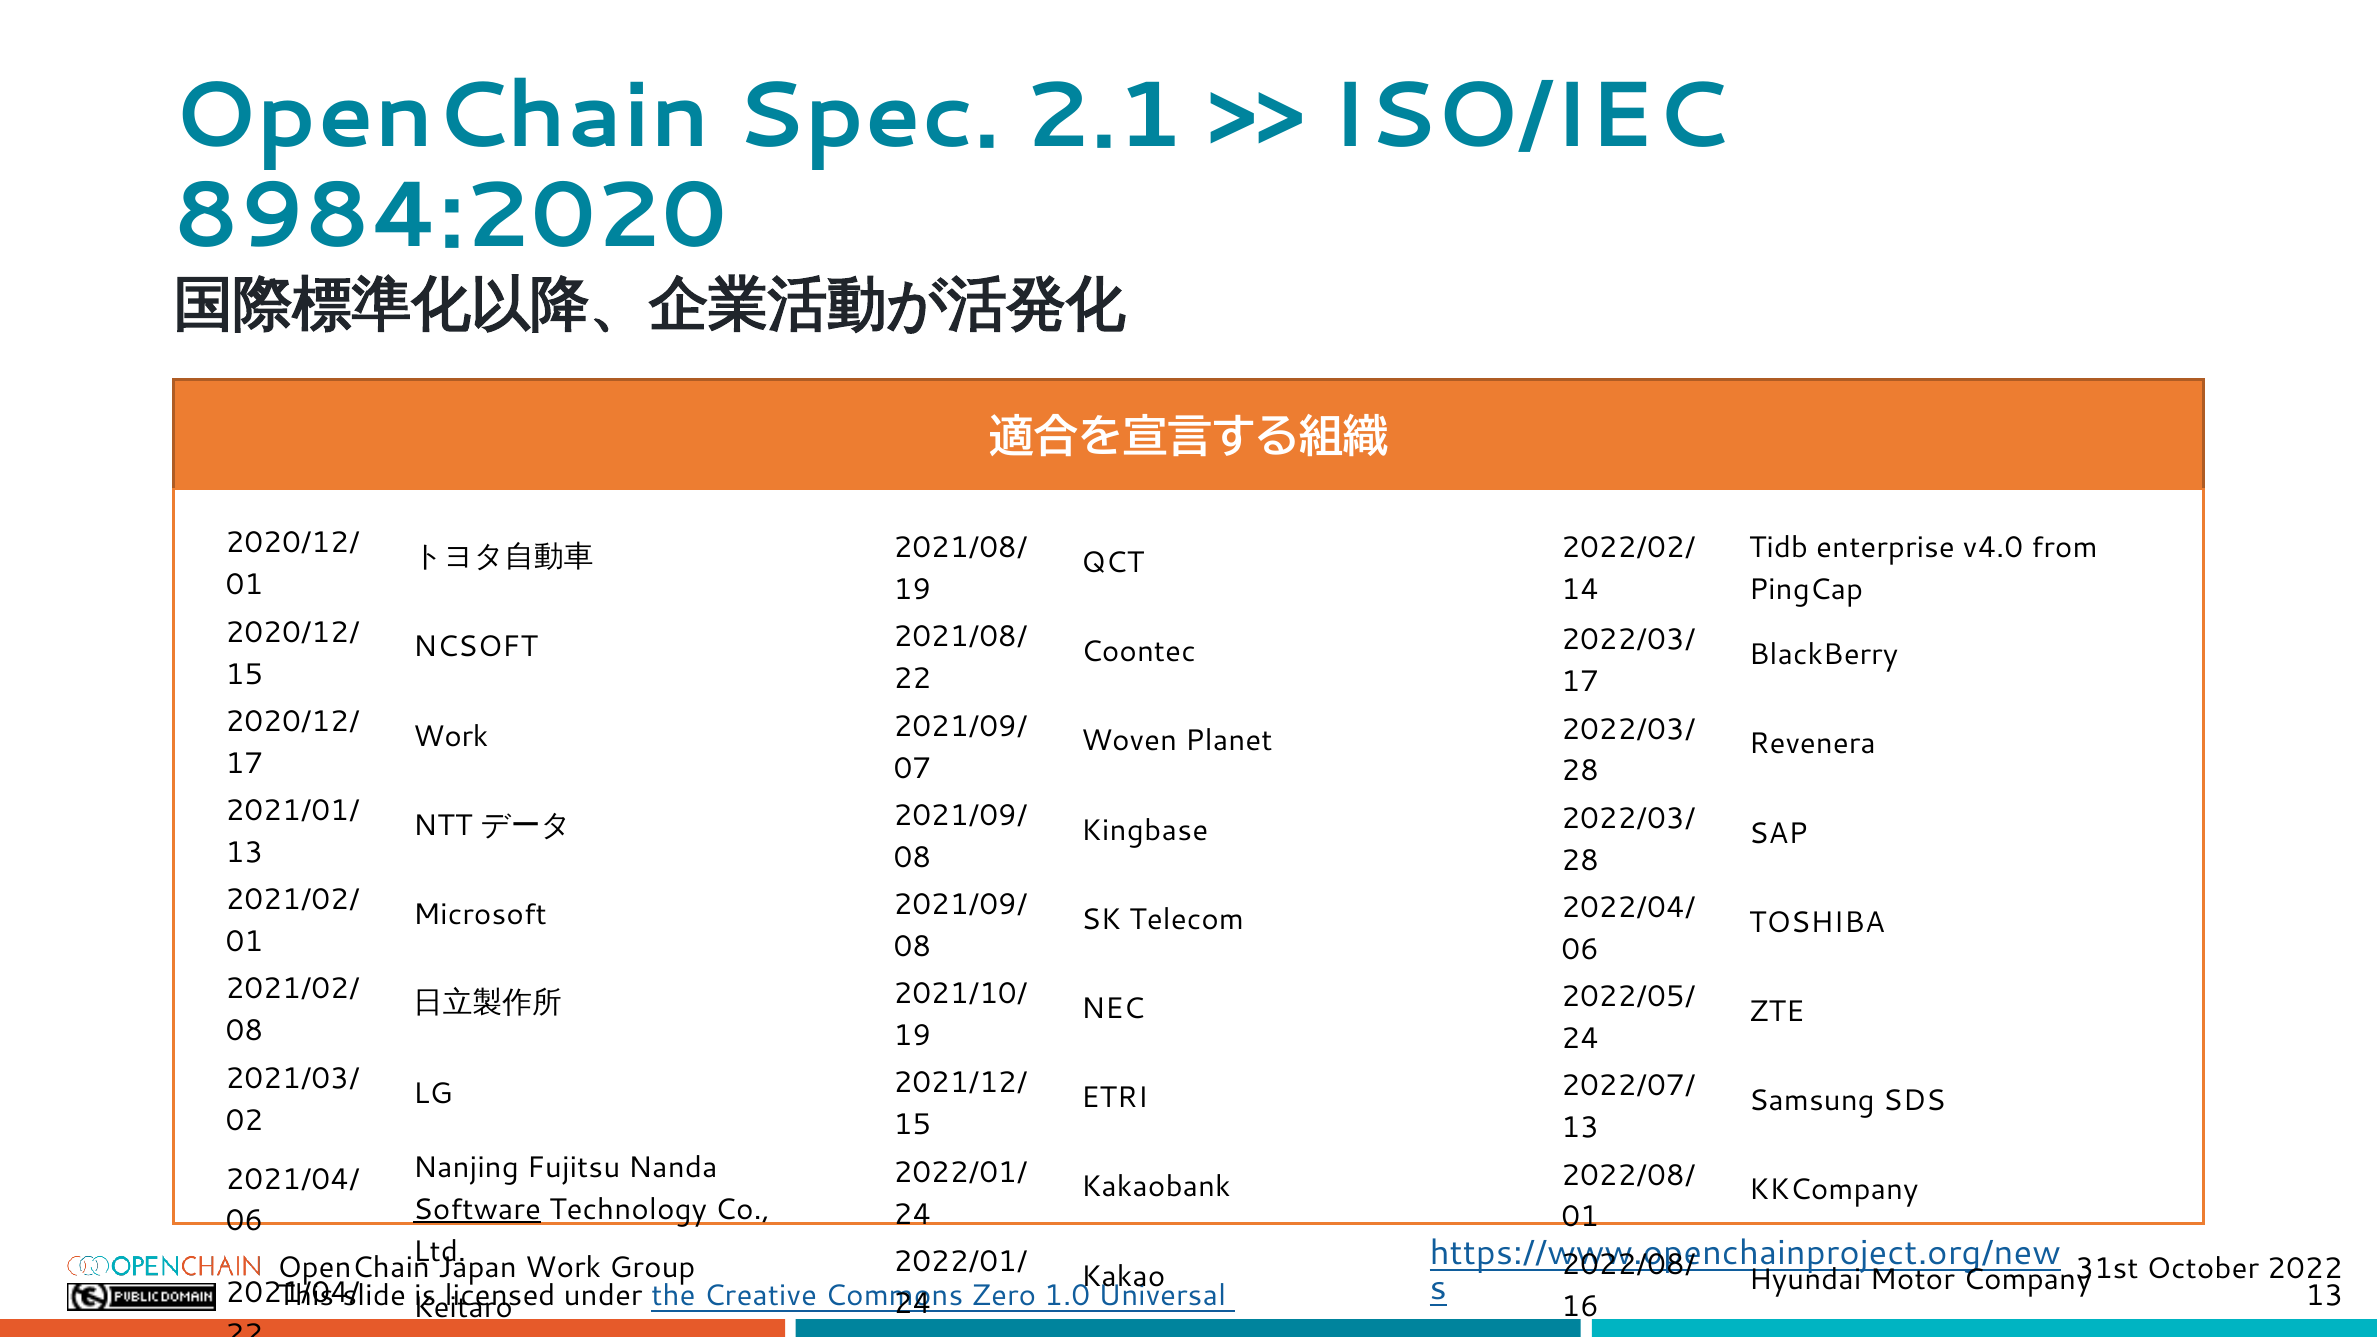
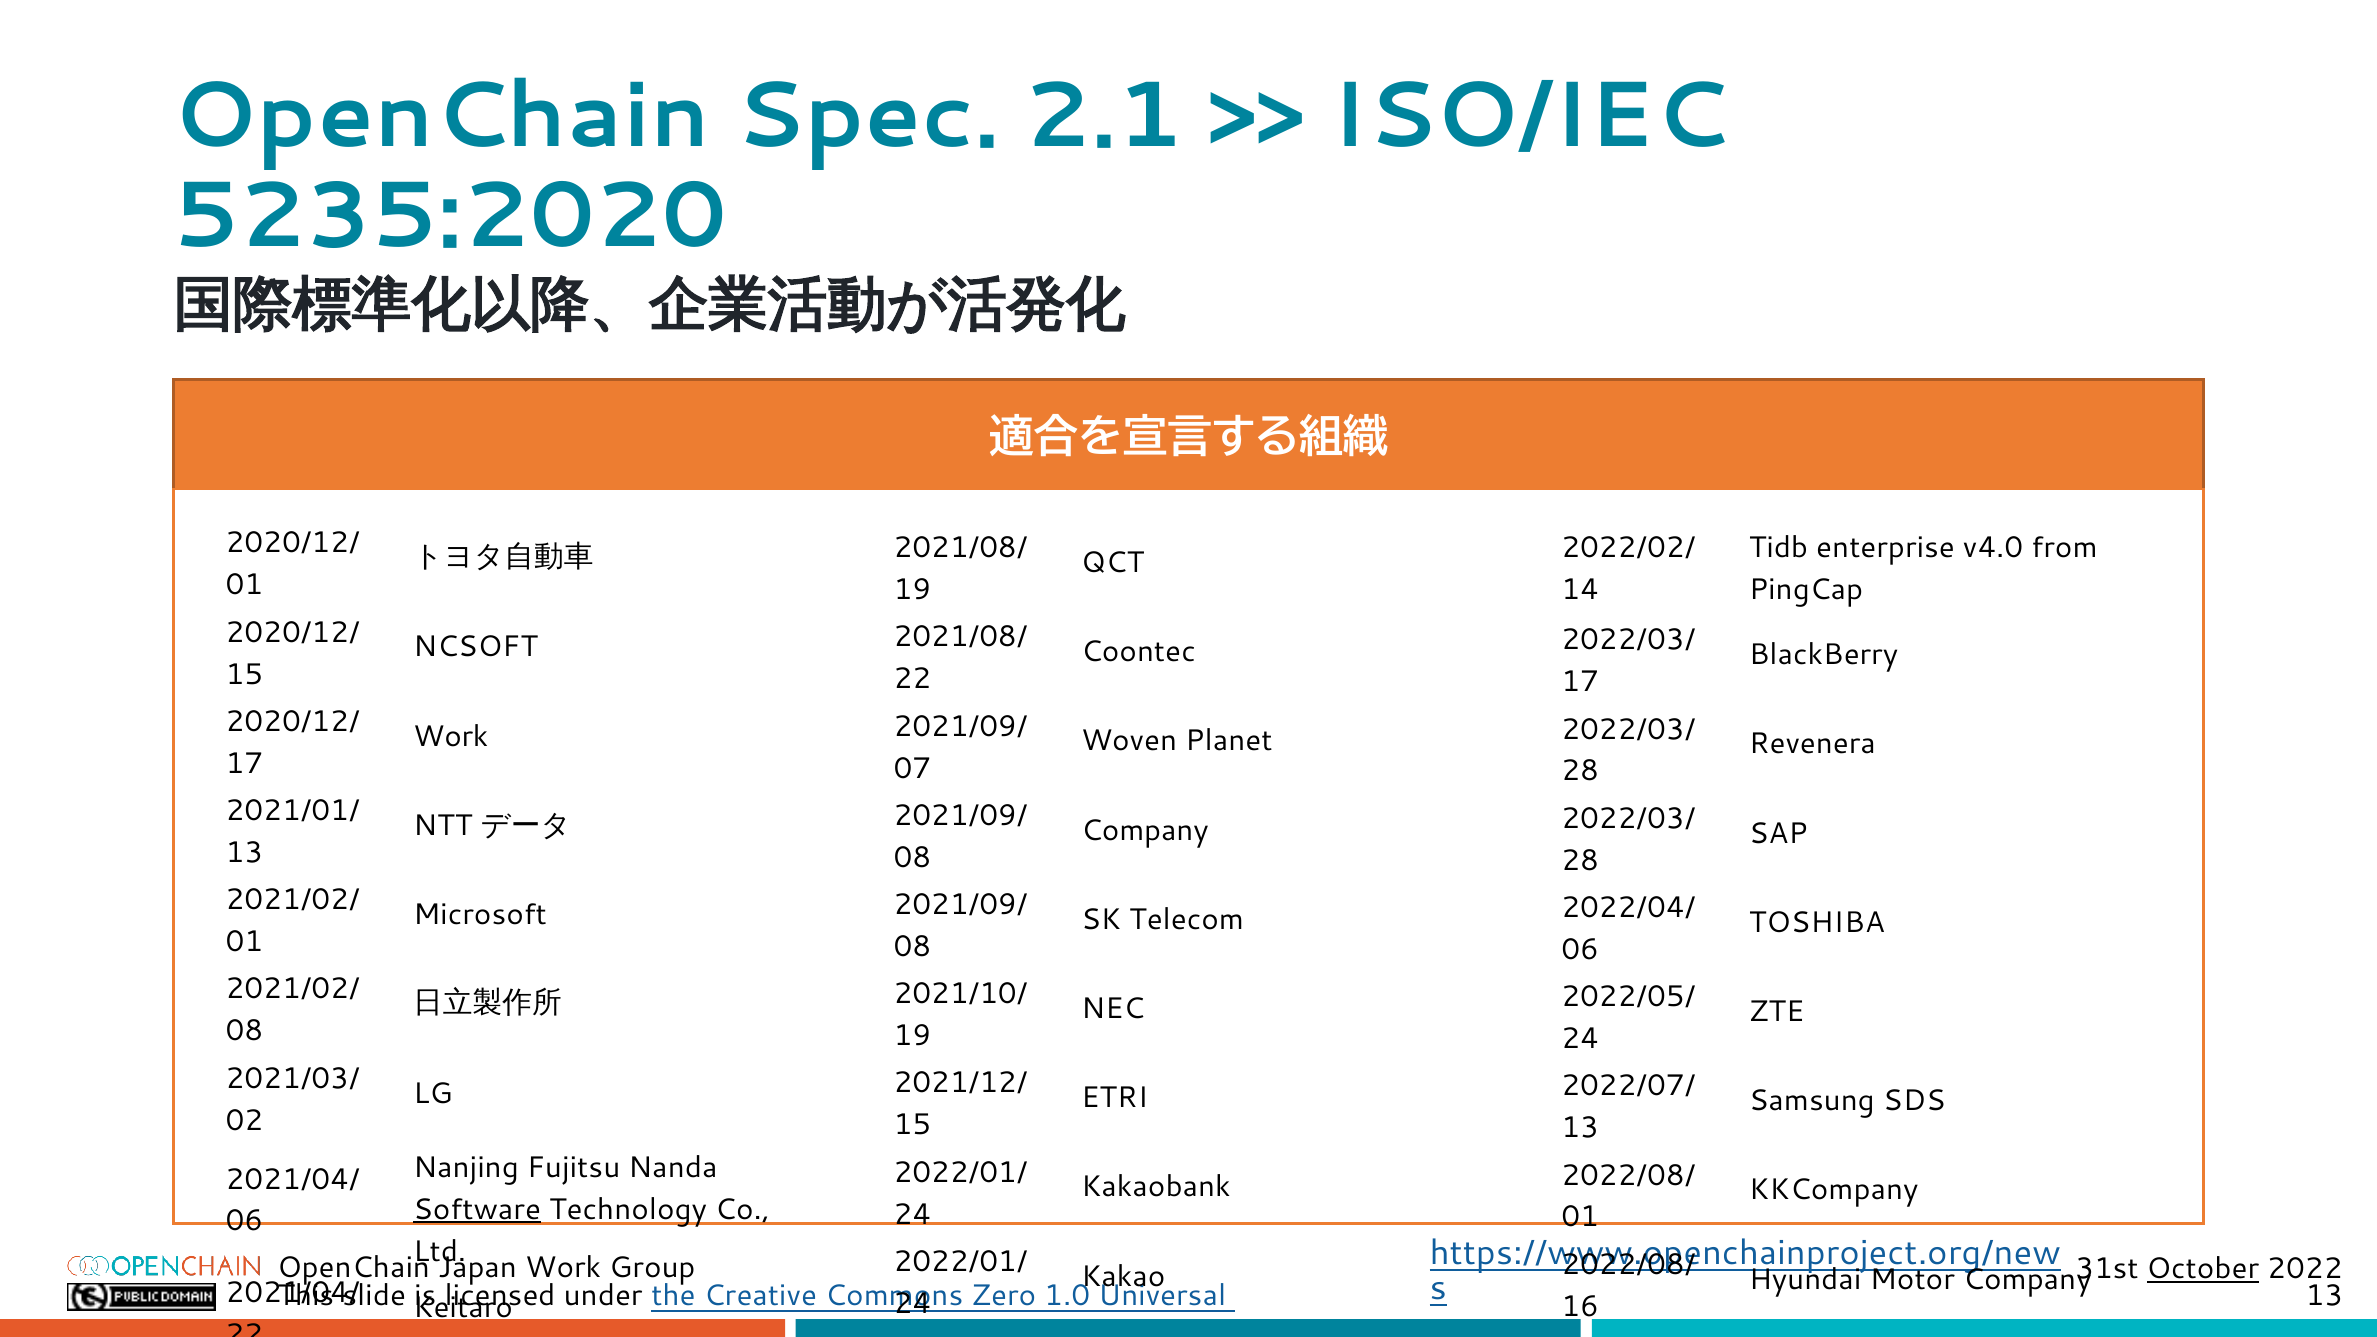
8984:2020: 8984:2020 -> 5235:2020 (450, 216)
Kingbase: Kingbase -> Company (1145, 830)
October underline: none -> present (2203, 1269)
